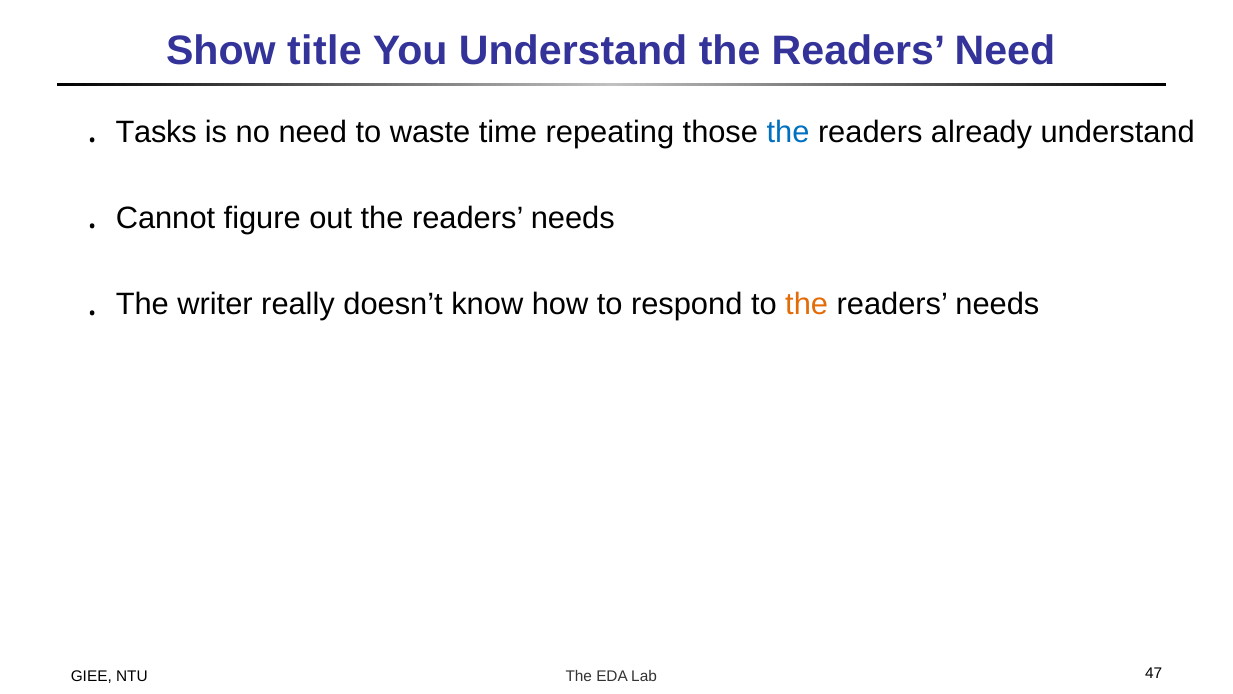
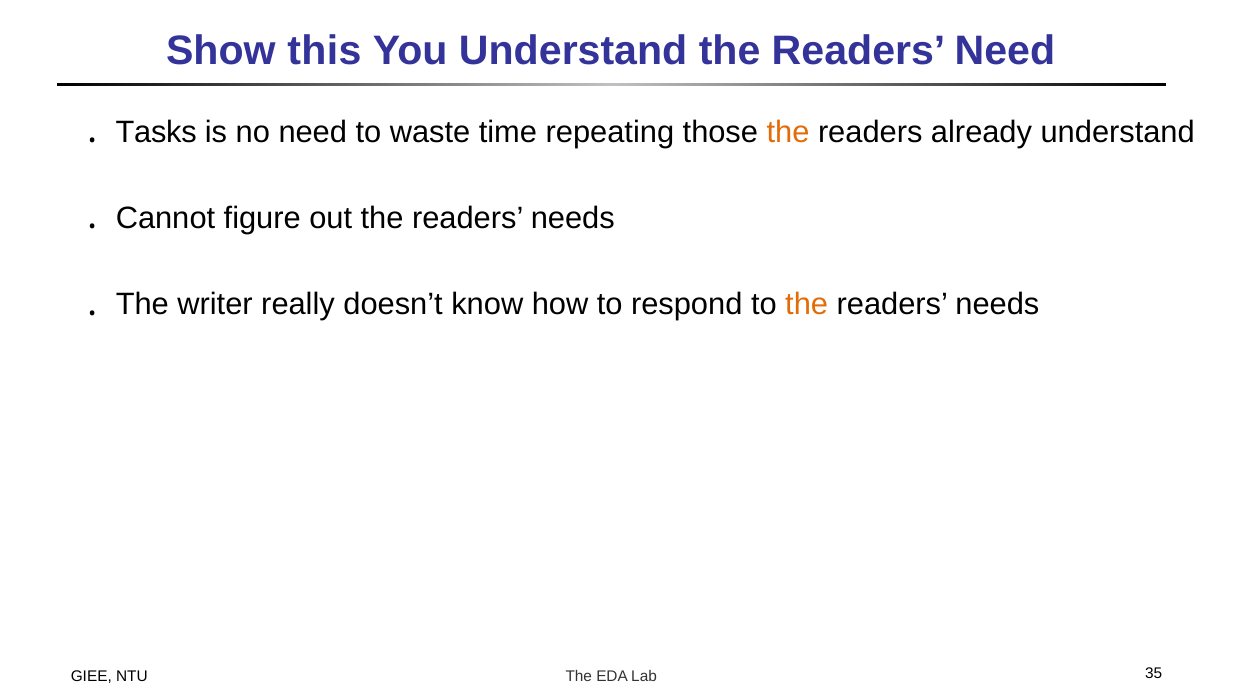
title: title -> this (324, 51)
the colour: blue -> orange (788, 132)
47: 47 -> 35 (1154, 673)
